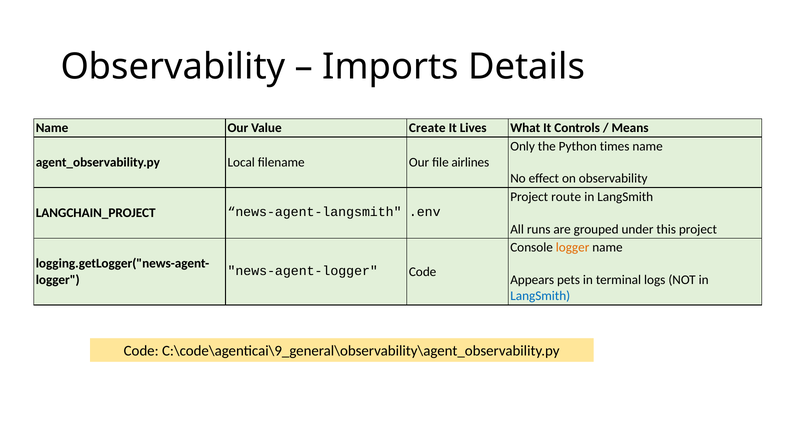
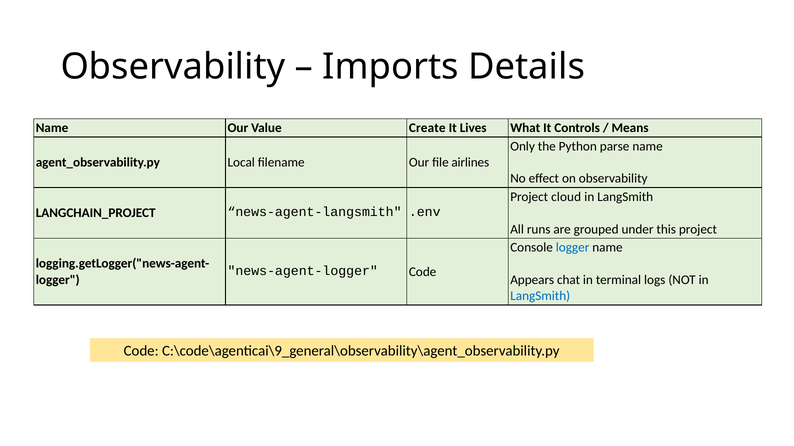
times: times -> parse (615, 147)
route: route -> cloud (566, 197)
logger colour: orange -> blue (573, 248)
pets: pets -> chat (569, 280)
